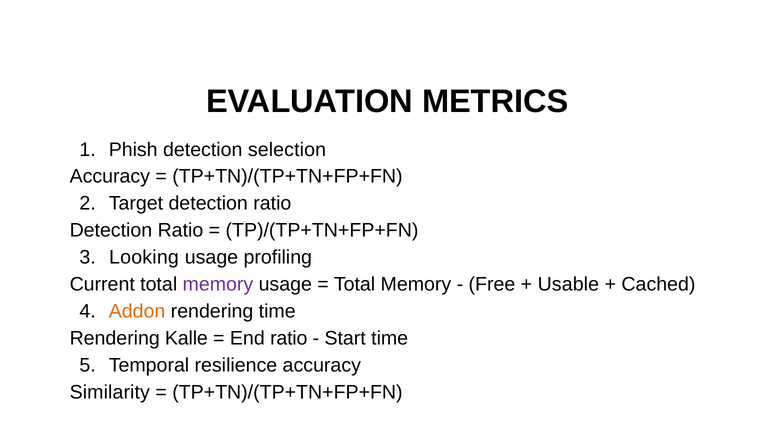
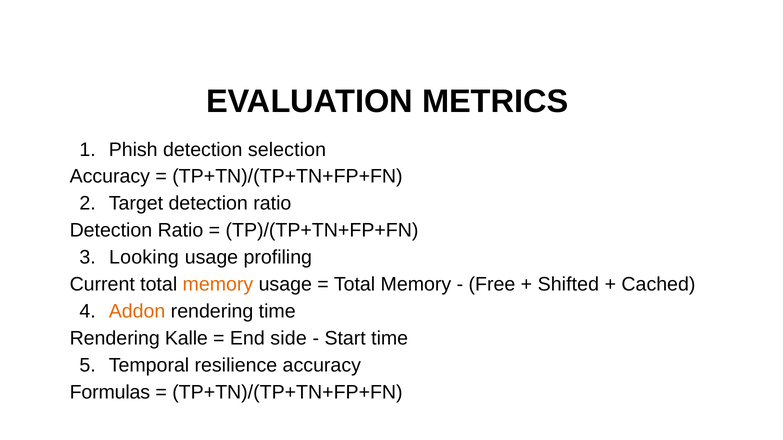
memory colour: purple -> orange (218, 285)
Usable: Usable -> Shifted (568, 285)
End ratio: ratio -> side (289, 339)
Similarity: Similarity -> Formulas (110, 393)
